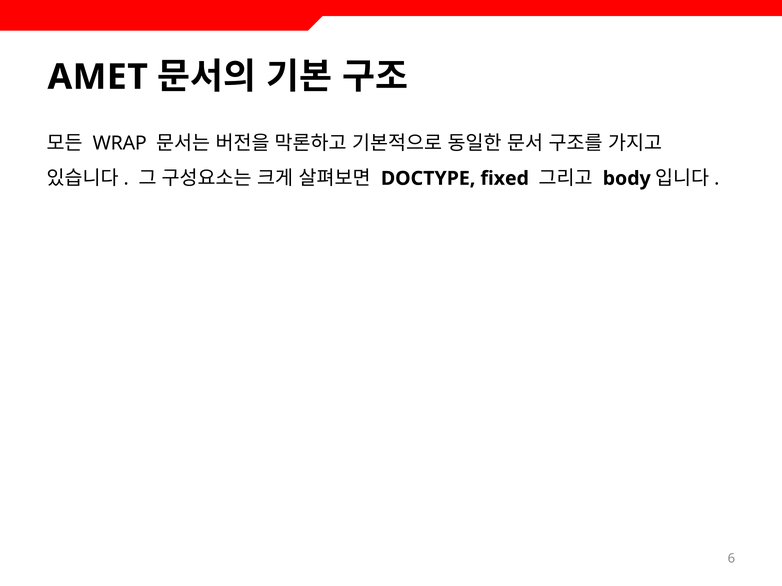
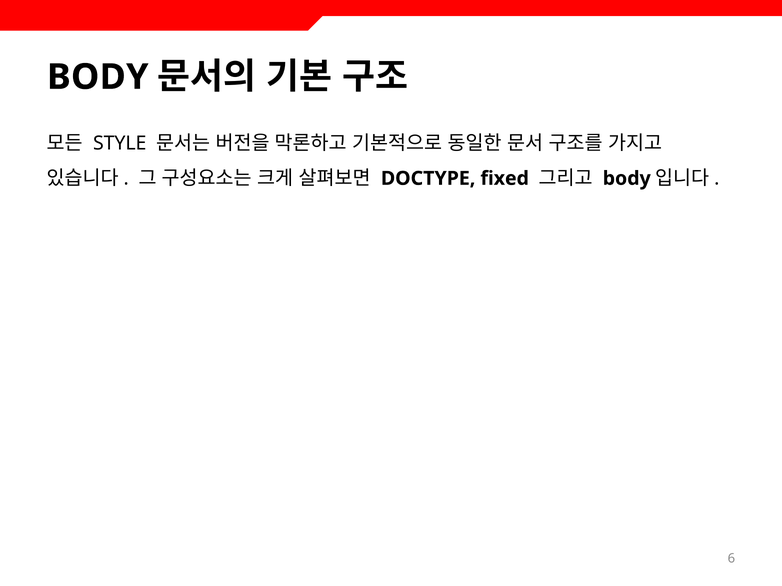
AMET: AMET -> BODY (98, 77)
WRAP: WRAP -> STYLE (120, 143)
